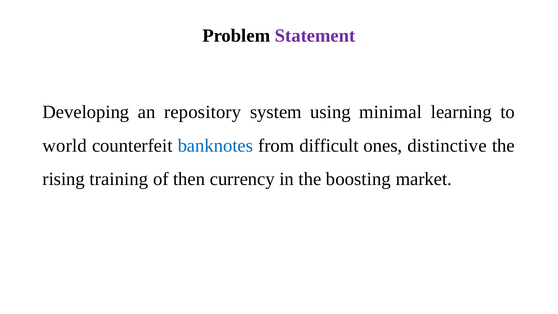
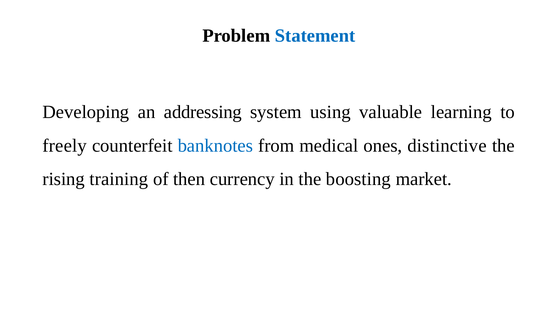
Statement colour: purple -> blue (315, 36)
repository: repository -> addressing (203, 112)
minimal: minimal -> valuable (391, 112)
world: world -> freely (65, 146)
difficult: difficult -> medical (329, 146)
